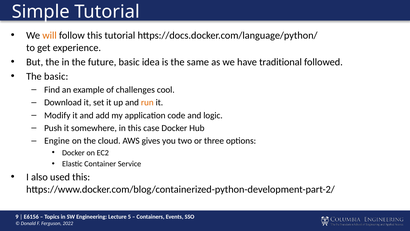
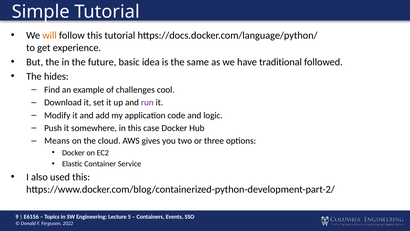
The basic: basic -> hides (56, 76)
run colour: orange -> purple (147, 102)
Engine: Engine -> Means (57, 141)
